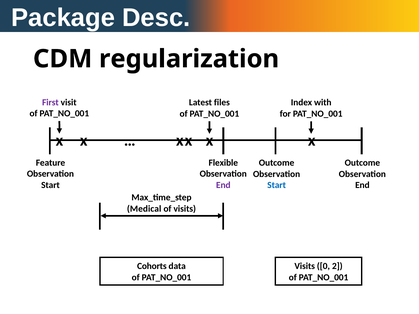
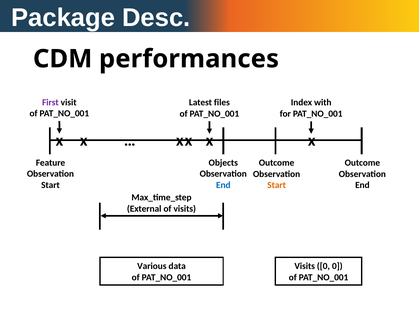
regularization: regularization -> performances (189, 59)
Flexible: Flexible -> Objects (223, 163)
End colour: purple -> blue (223, 185)
Start colour: blue -> orange (277, 185)
Medical: Medical -> External (144, 209)
Cohorts: Cohorts -> Various (152, 266)
0 2: 2 -> 0 (337, 266)
